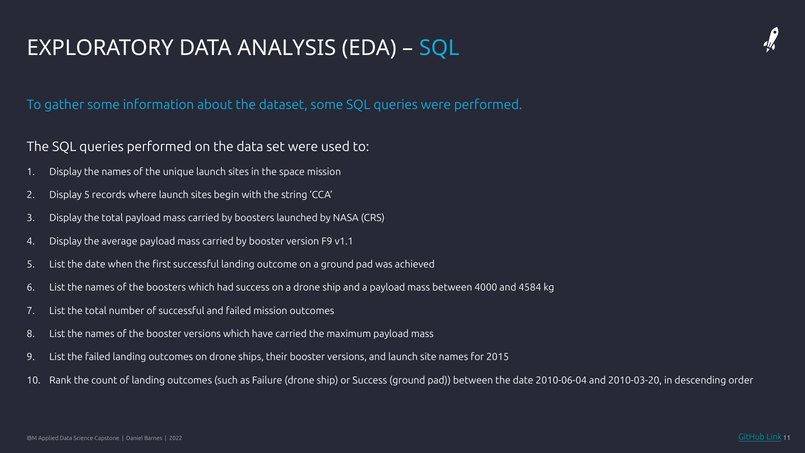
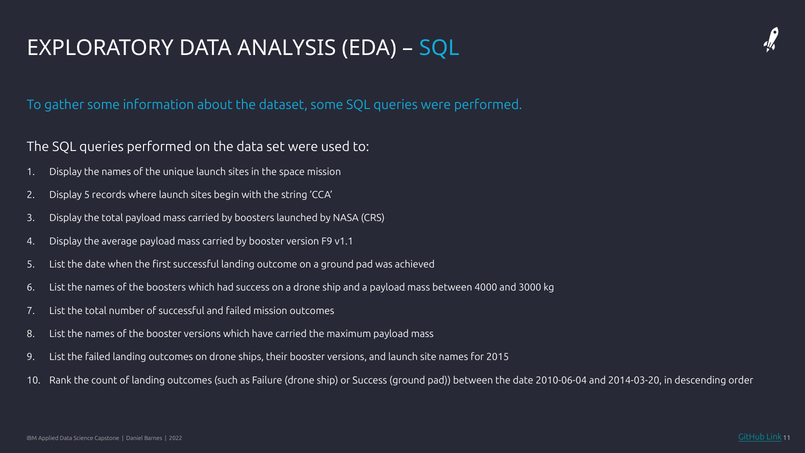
4584: 4584 -> 3000 (530, 288)
2010-03-20: 2010-03-20 -> 2014-03-20 (635, 380)
